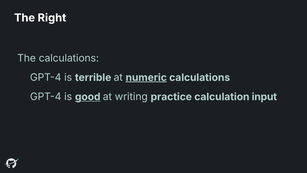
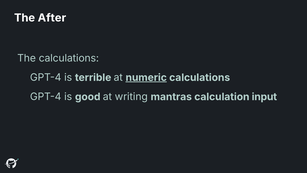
Right: Right -> After (52, 18)
good underline: present -> none (88, 97)
practice: practice -> mantras (171, 97)
